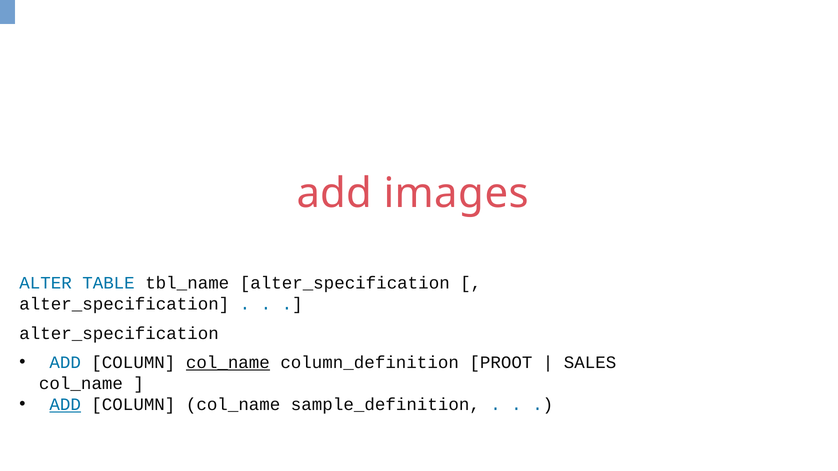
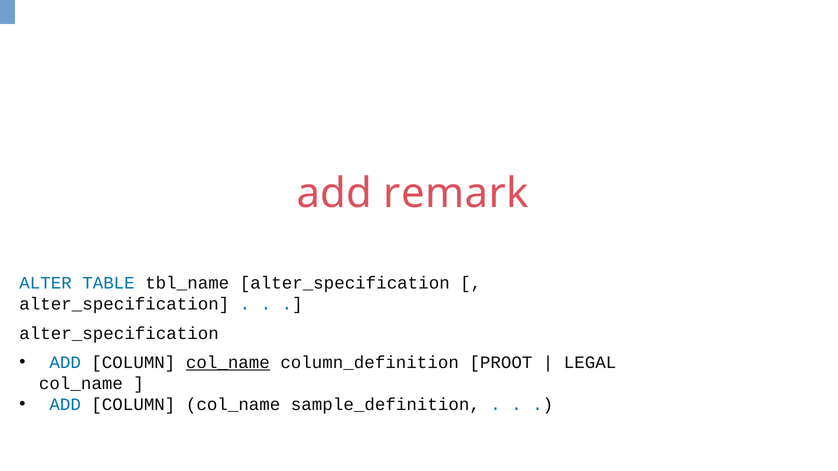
images: images -> remark (456, 194)
SALES: SALES -> LEGAL (590, 363)
ADD underline: present -> none (65, 405)
